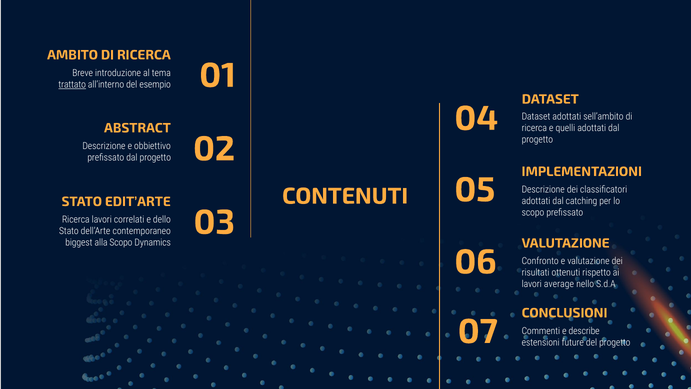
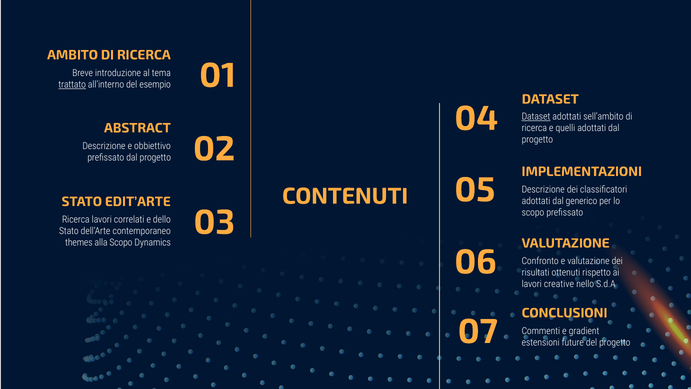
Dataset underline: none -> present (536, 116)
catching: catching -> generico (582, 201)
biggest: biggest -> themes (79, 243)
average: average -> creative (559, 284)
describe: describe -> gradient (584, 331)
